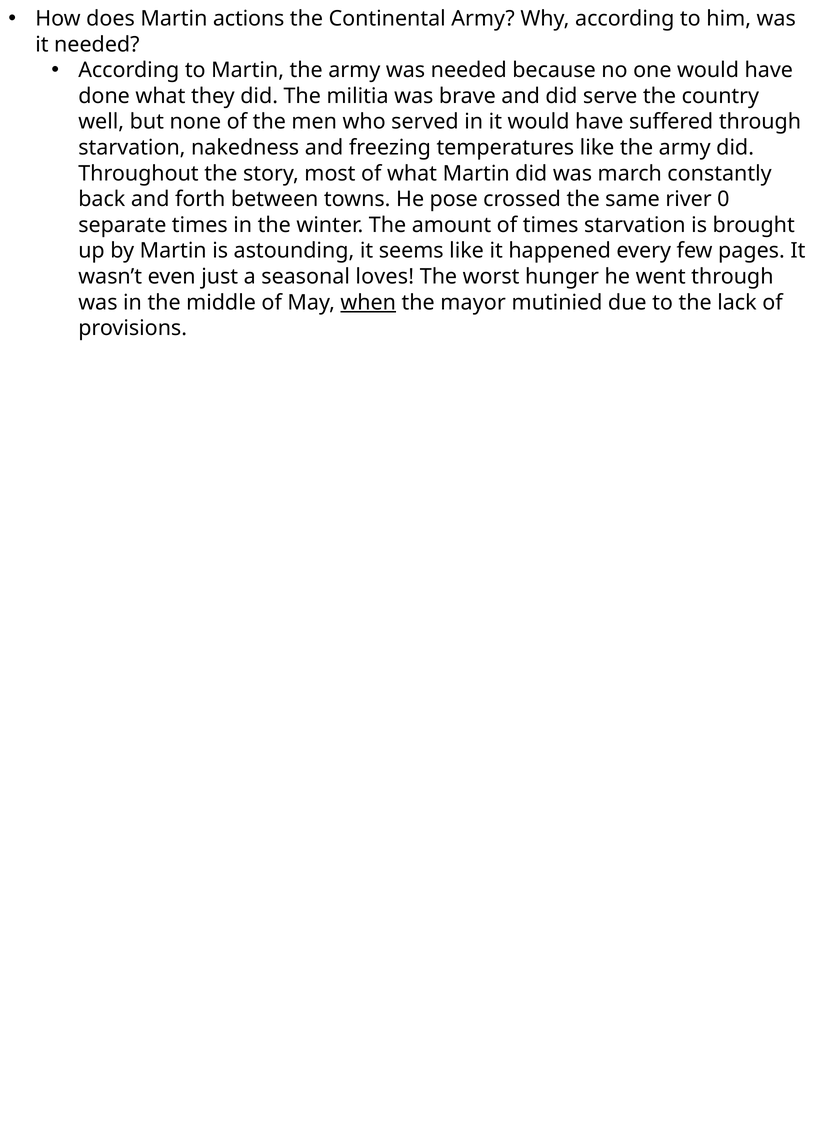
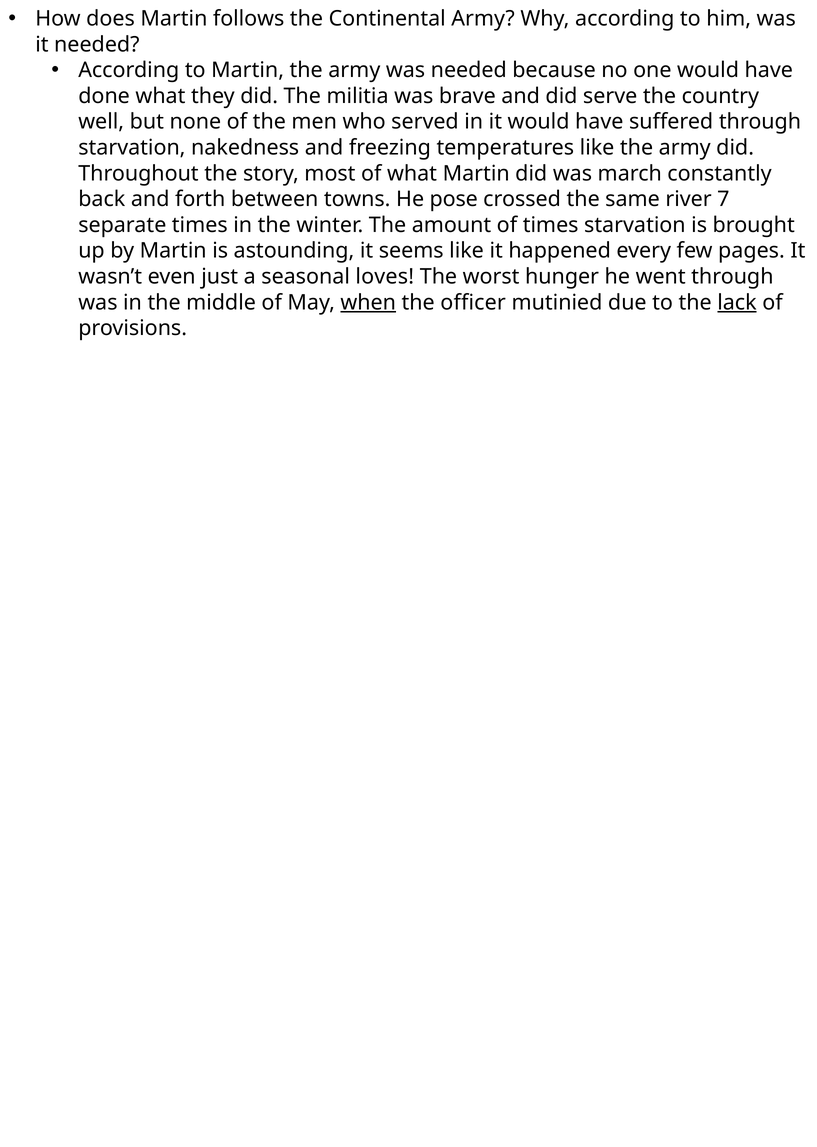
actions: actions -> follows (249, 19)
0: 0 -> 7 (723, 199)
mayor: mayor -> officer (473, 302)
lack underline: none -> present (737, 302)
